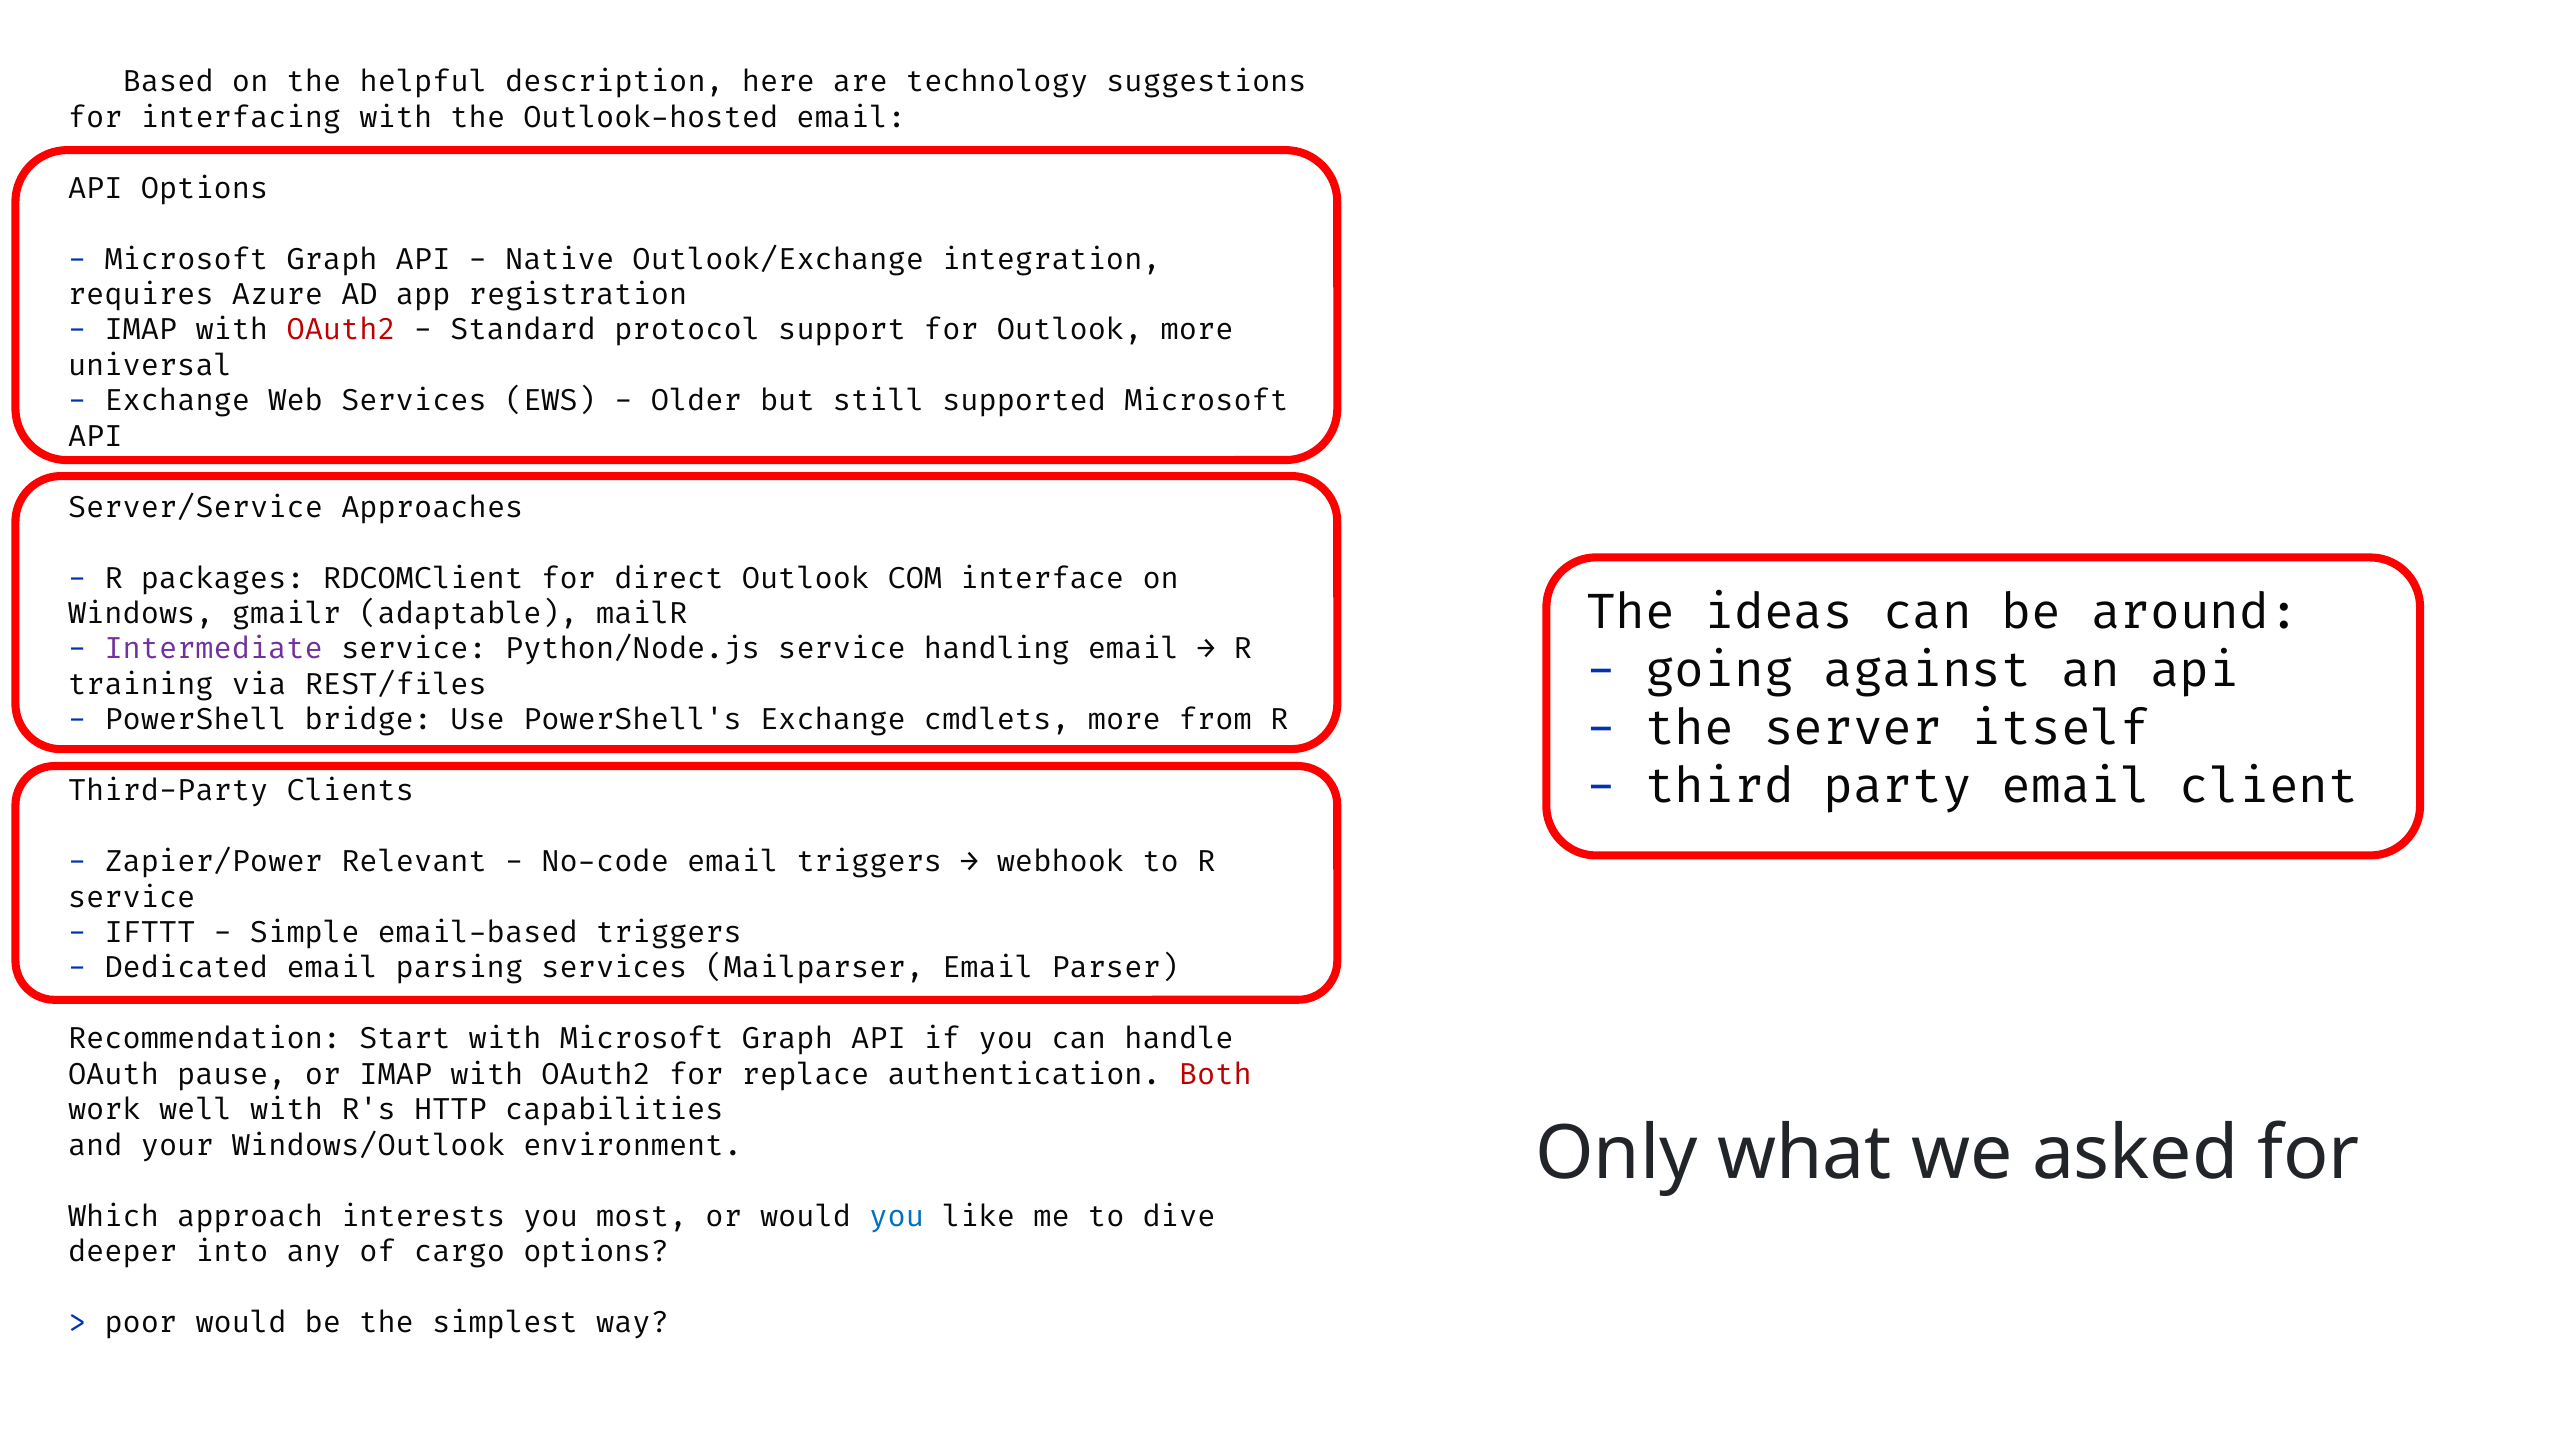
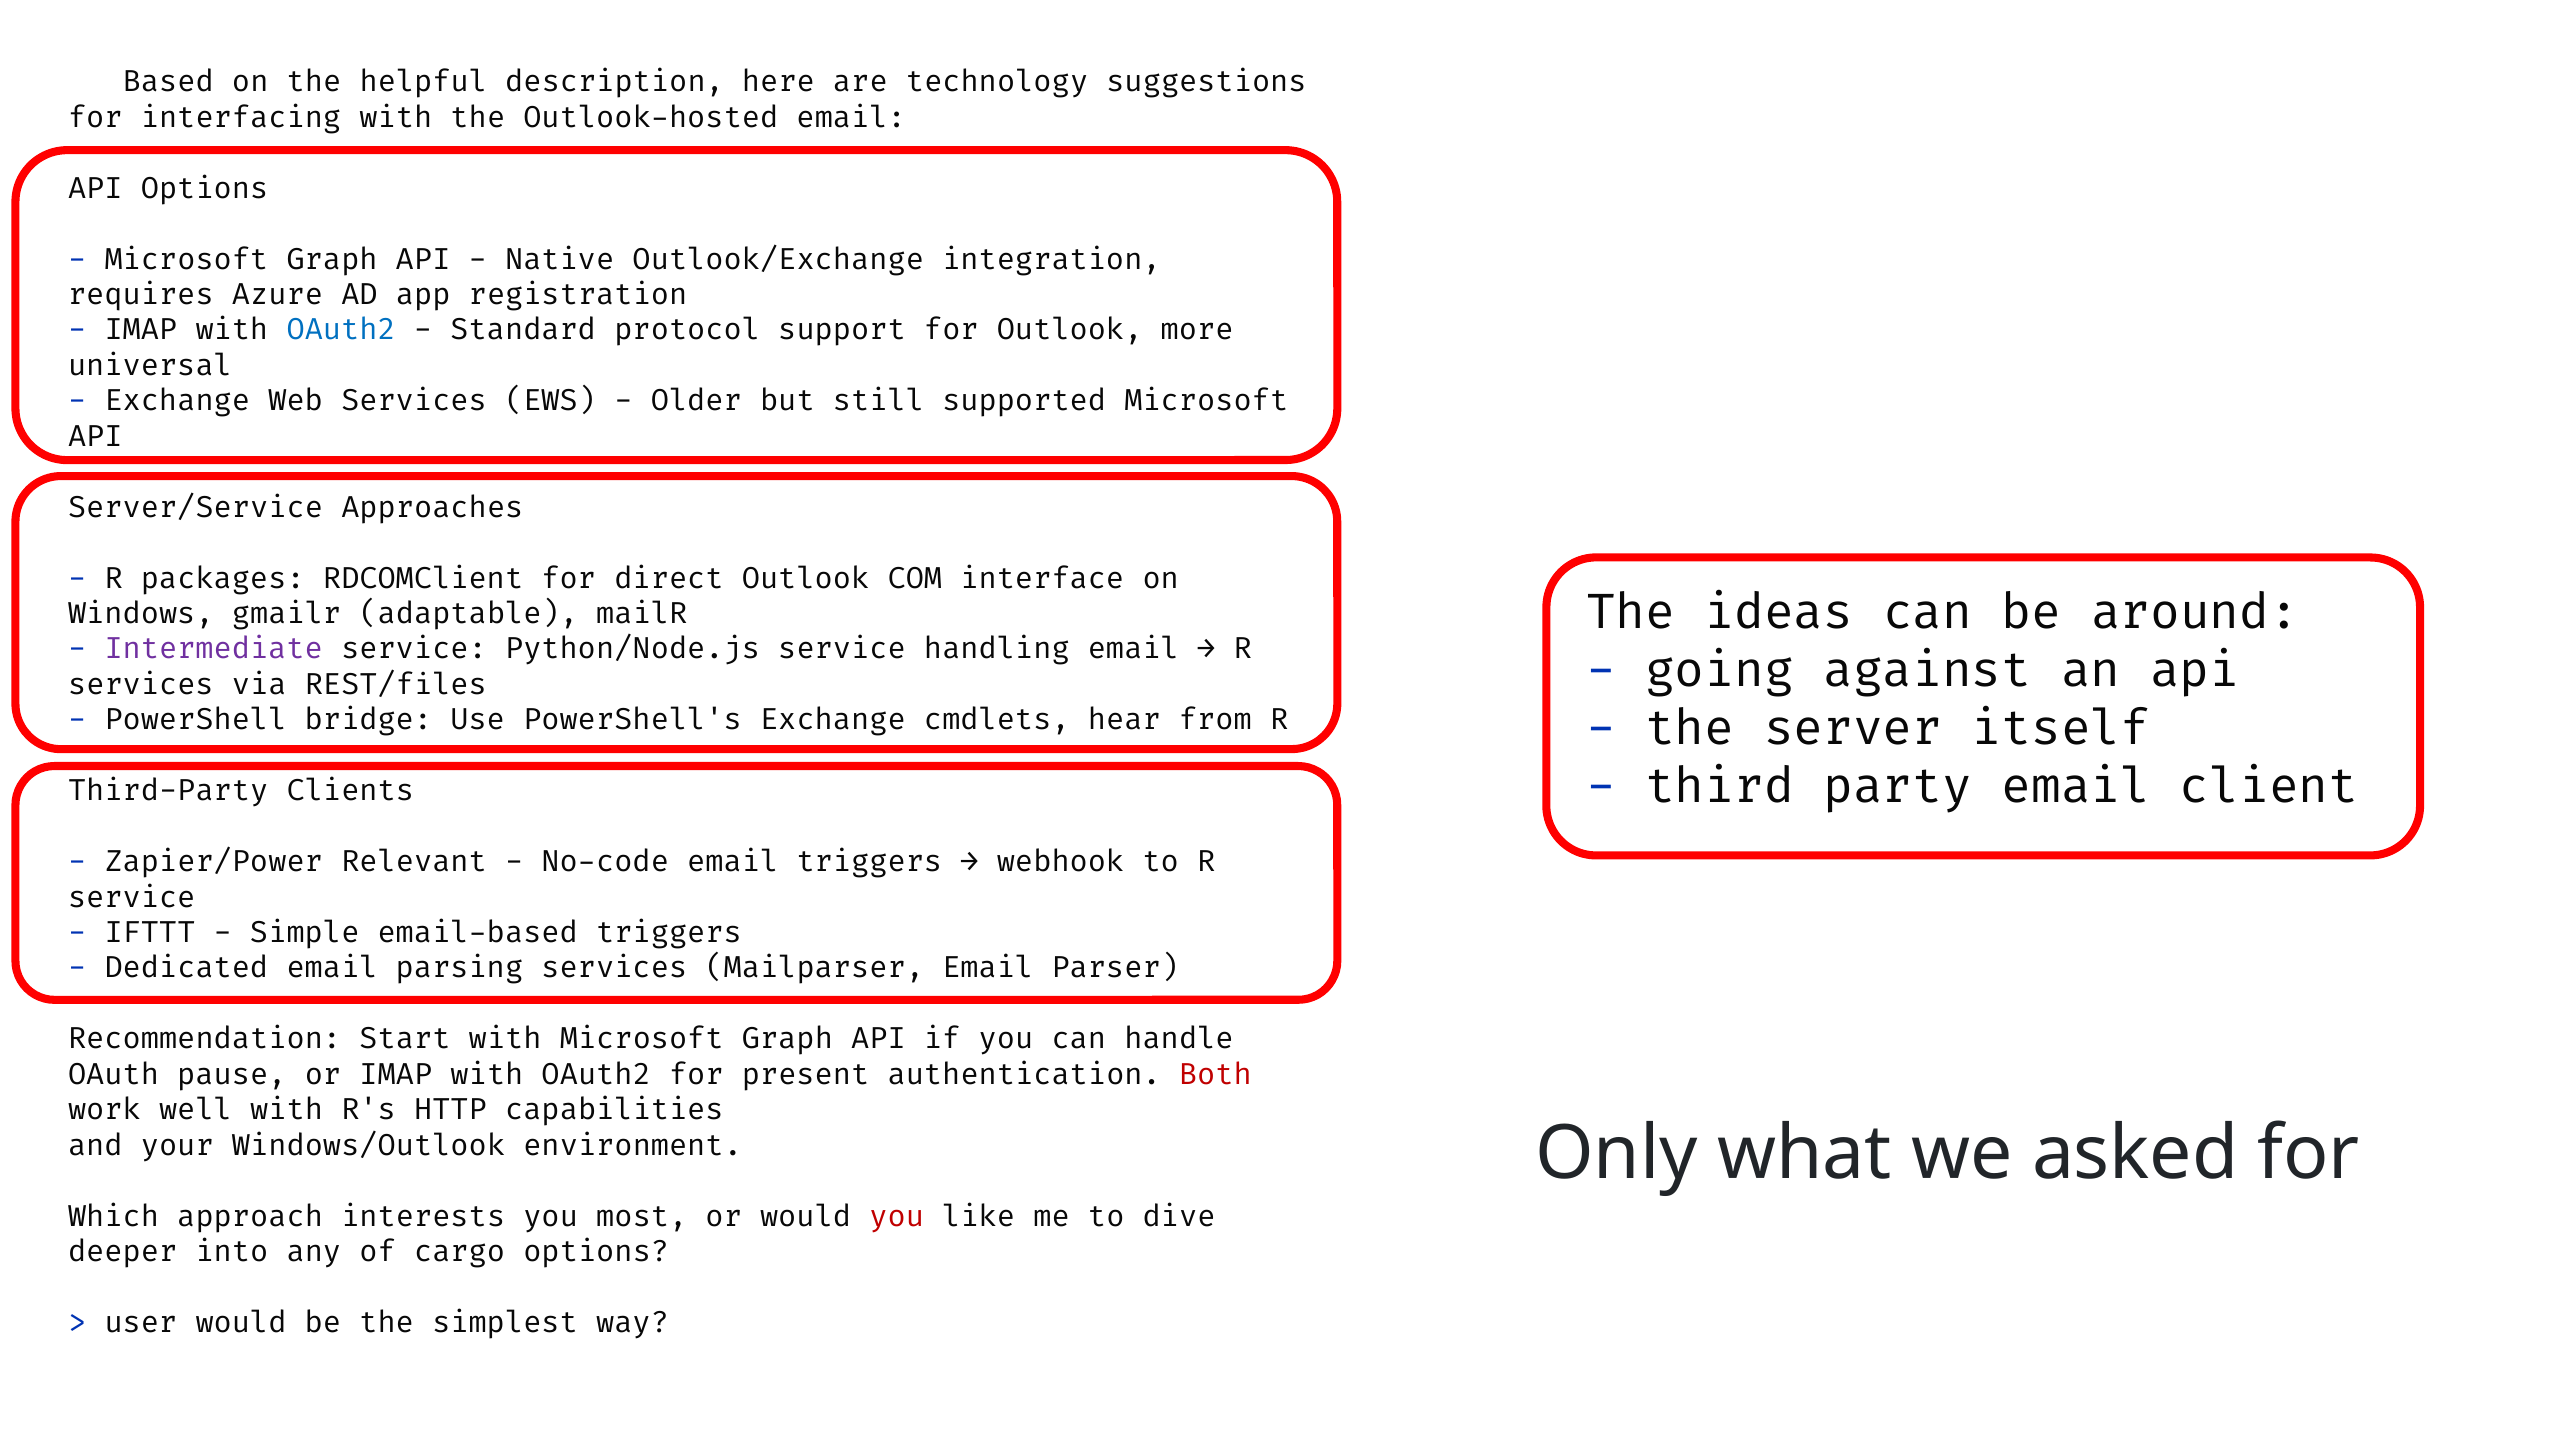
OAuth2 colour: red -> blue (341, 330)
training: training -> services (141, 685)
cmdlets more: more -> hear (1124, 720)
replace: replace -> present (806, 1075)
you colour: blue -> red (897, 1216)
poor: poor -> user (141, 1323)
